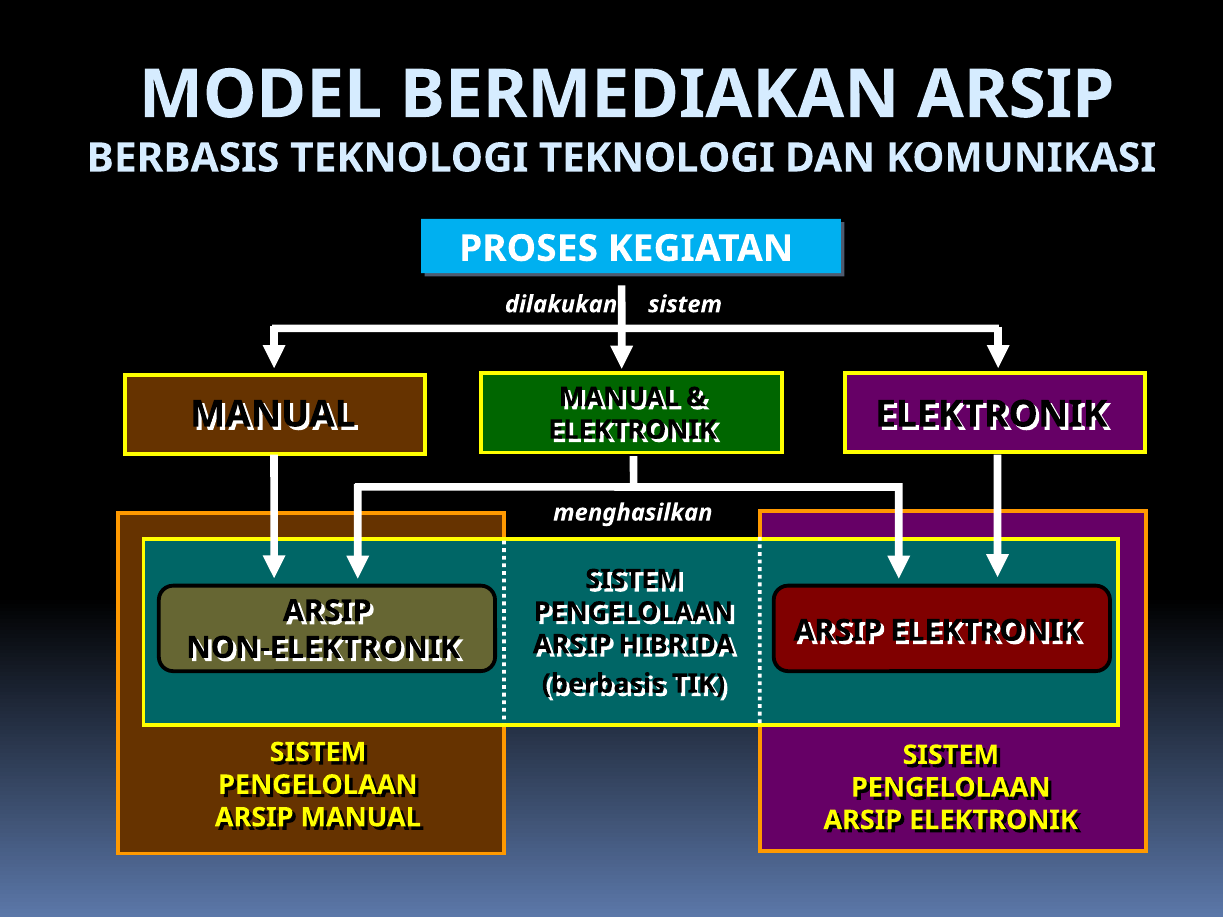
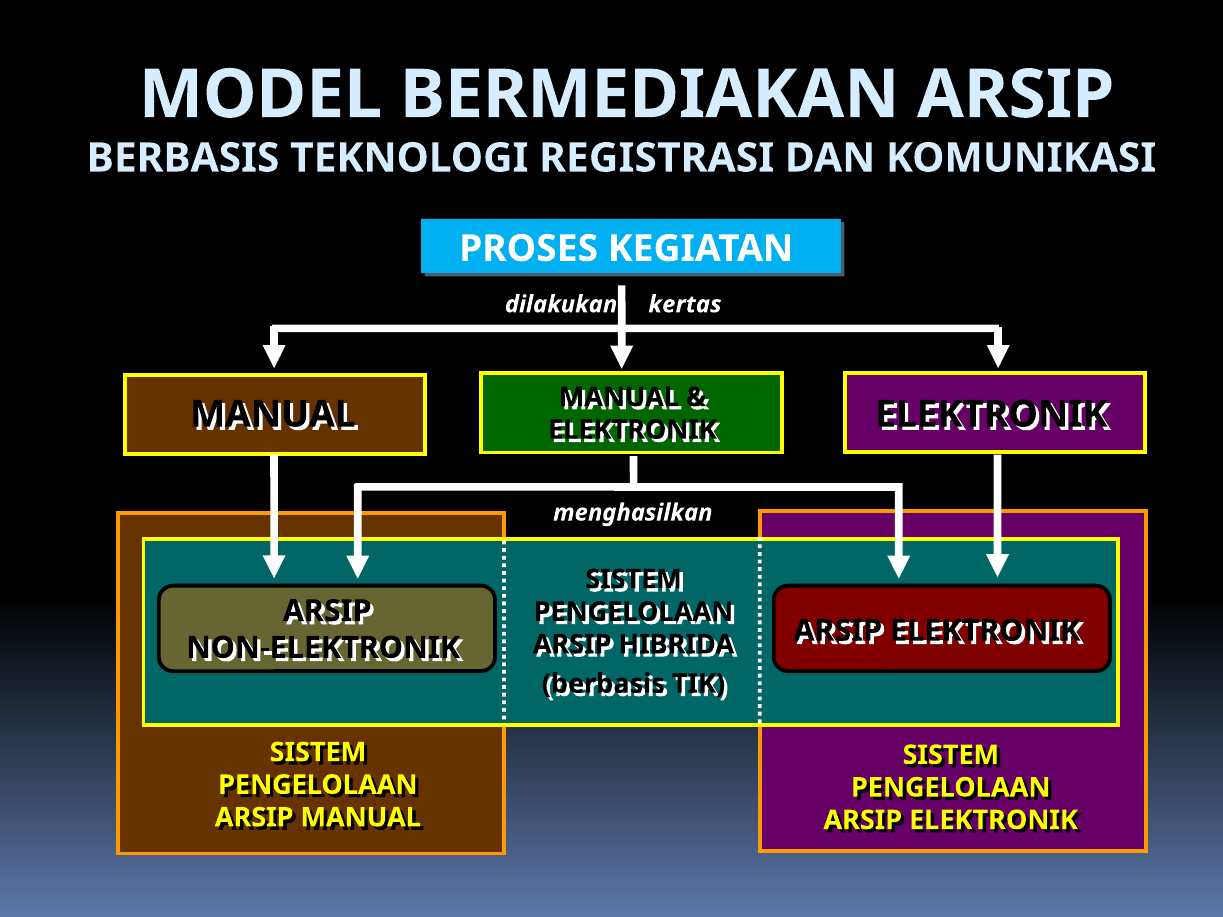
TEKNOLOGI TEKNOLOGI: TEKNOLOGI -> REGISTRASI (657, 158)
dilakukan sistem: sistem -> kertas (685, 305)
